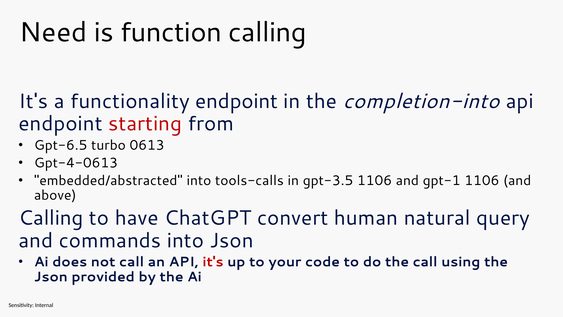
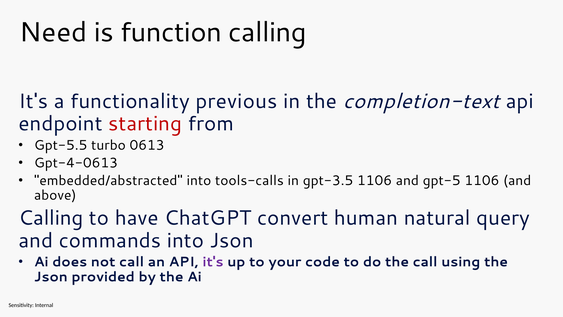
functionality endpoint: endpoint -> previous (236, 101)
completion-into: completion-into -> completion-text (421, 101)
Gpt-6.5: Gpt-6.5 -> Gpt-5.5 (61, 145)
gpt-1: gpt-1 -> gpt-5 (442, 180)
it's colour: red -> purple (213, 262)
